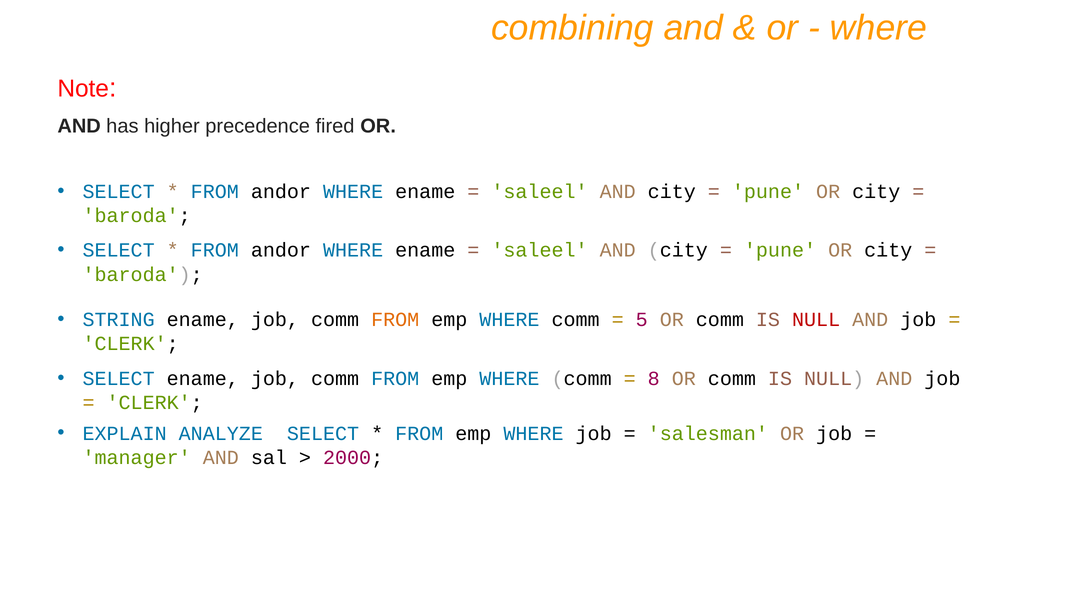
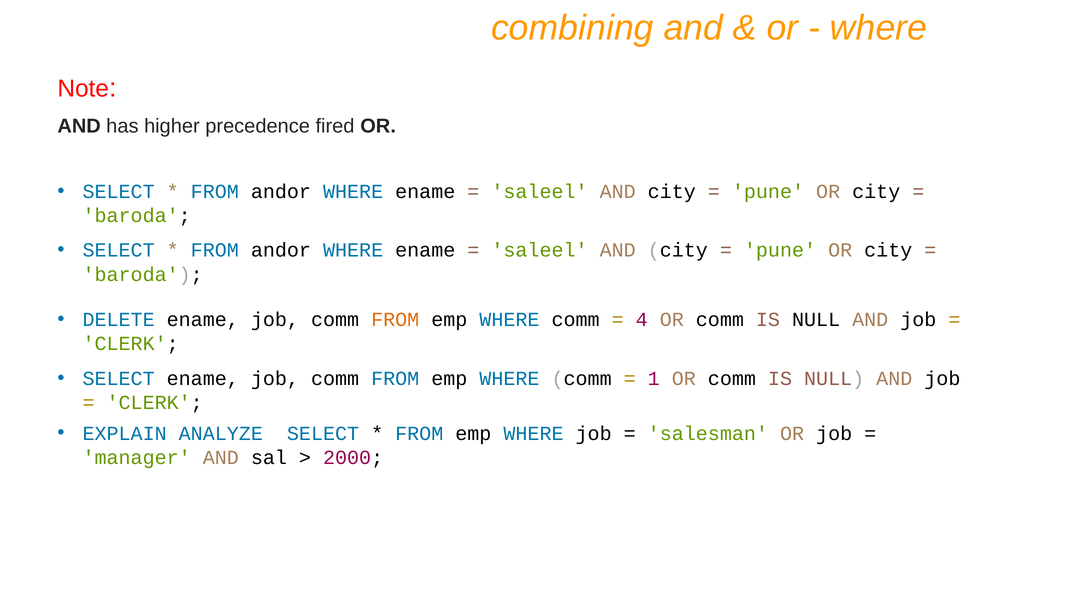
STRING: STRING -> DELETE (119, 320)
5: 5 -> 4 (642, 320)
NULL colour: red -> black (816, 320)
8: 8 -> 1 (654, 379)
